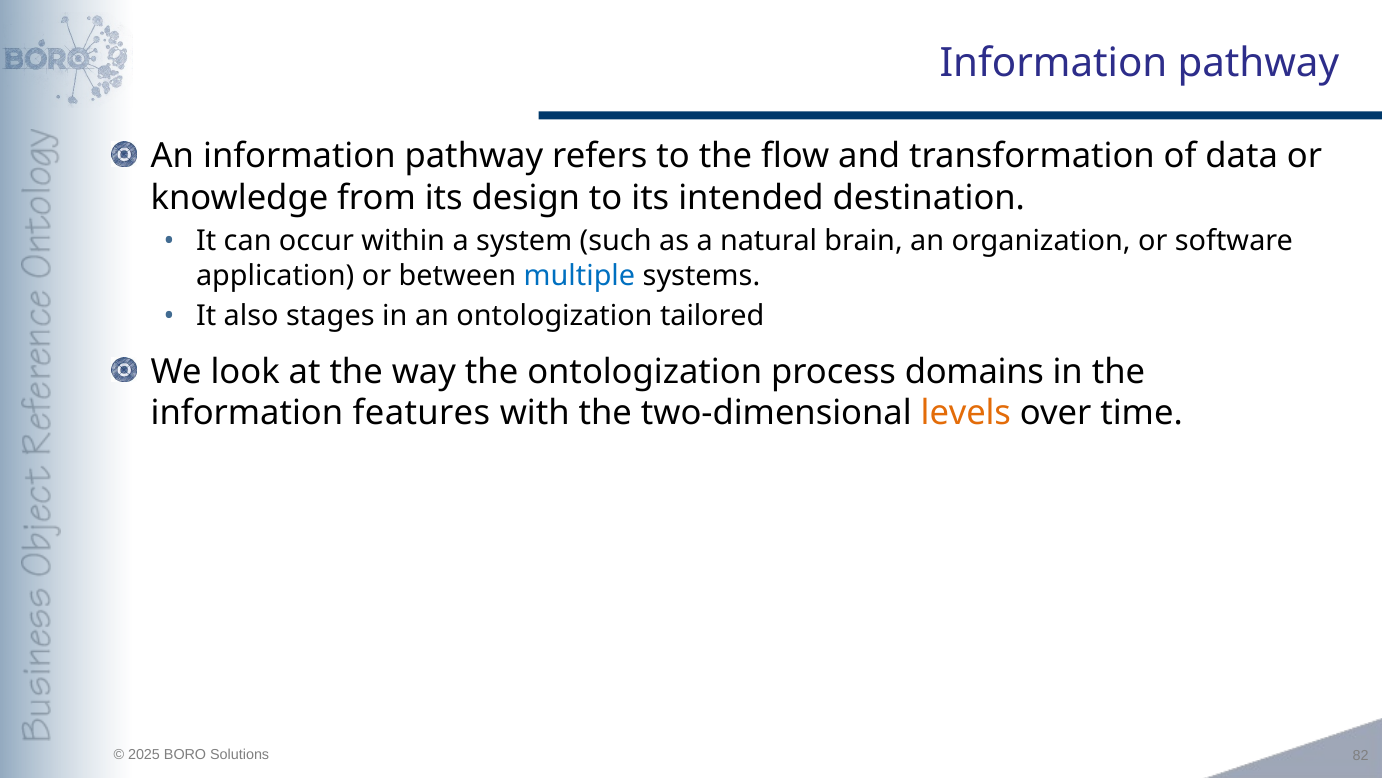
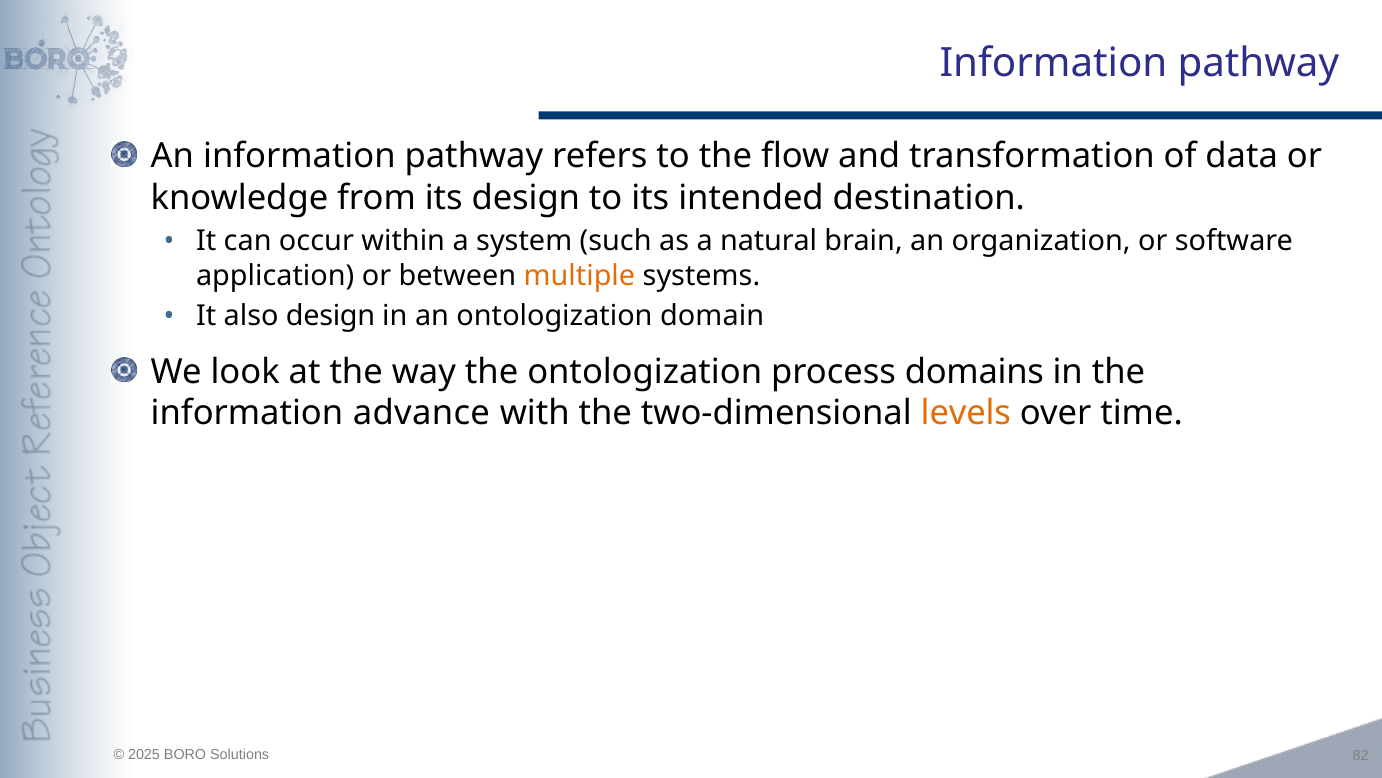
multiple colour: blue -> orange (579, 276)
also stages: stages -> design (331, 316)
tailored: tailored -> domain (712, 316)
features: features -> advance (421, 413)
